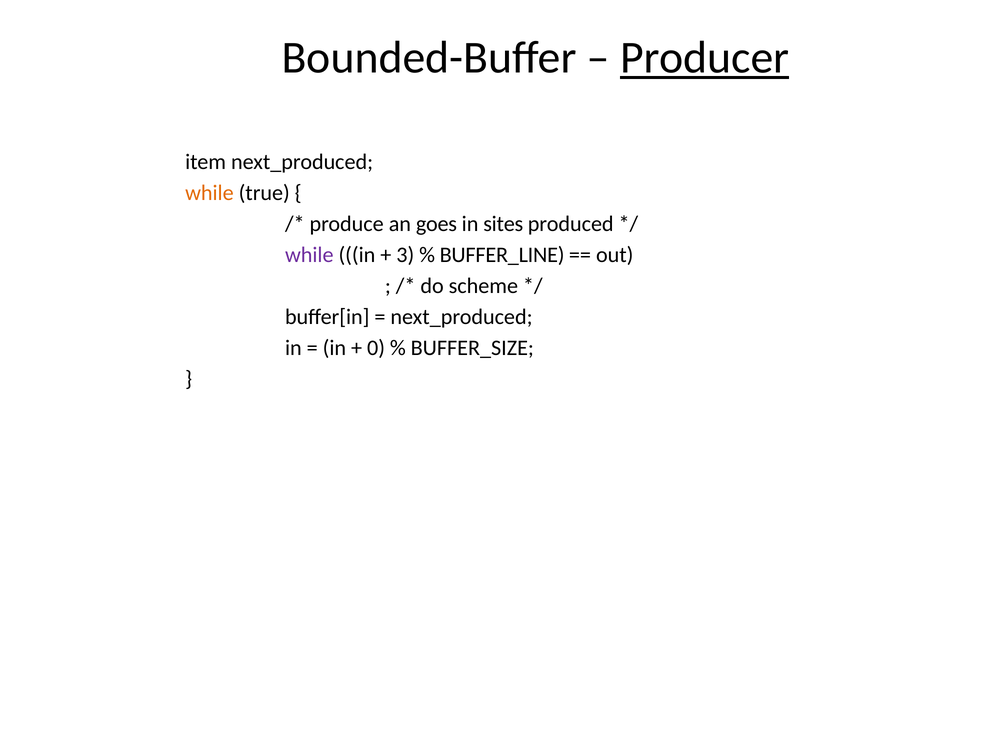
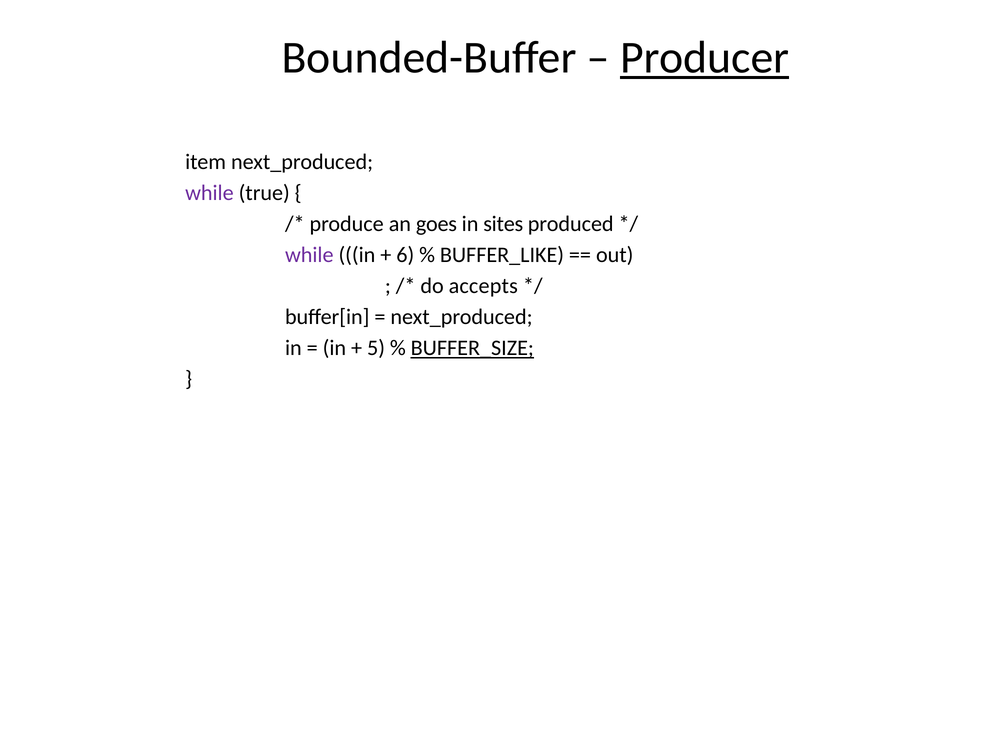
while colour: orange -> purple (209, 193)
3: 3 -> 6 (405, 255)
BUFFER_LINE: BUFFER_LINE -> BUFFER_LIKE (502, 255)
scheme: scheme -> accepts (483, 286)
0: 0 -> 5 (376, 348)
BUFFER_SIZE underline: none -> present (472, 348)
